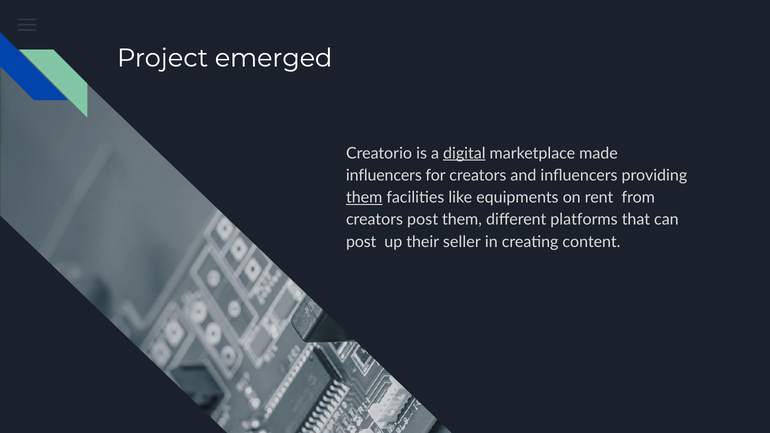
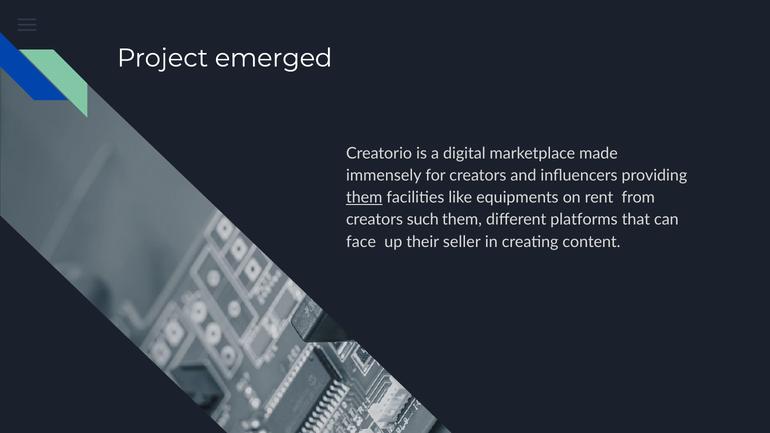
digital underline: present -> none (464, 153)
influencers: influencers -> immensely (384, 175)
creators post: post -> such (423, 220)
post: post -> face (361, 242)
